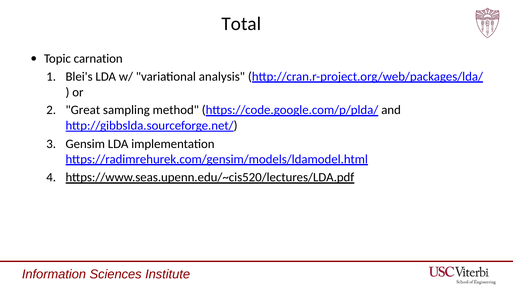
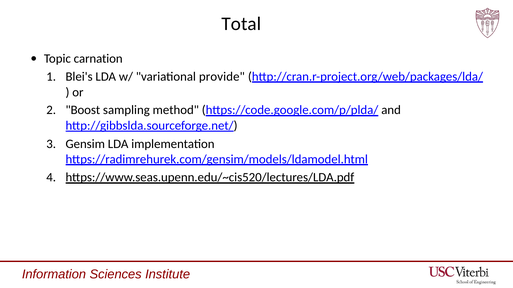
analysis: analysis -> provide (222, 77)
Great: Great -> Boost (83, 110)
